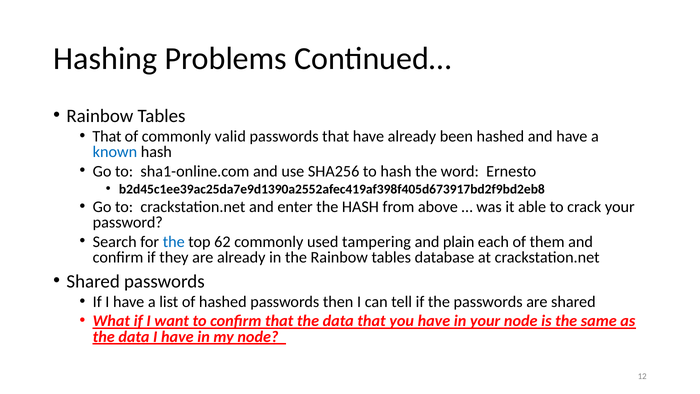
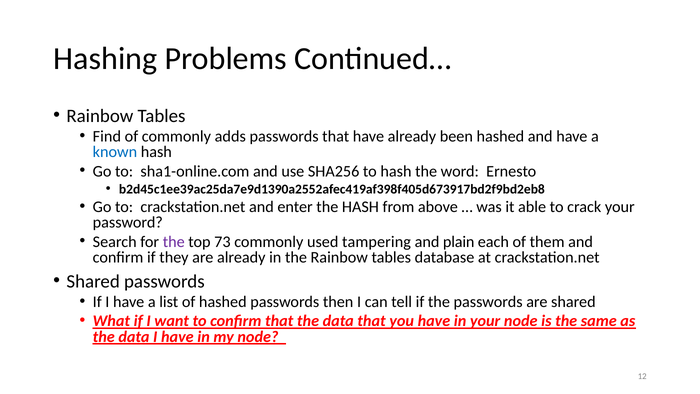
That: That -> Find (107, 136)
valid: valid -> adds (230, 136)
the colour: blue -> purple (174, 242)
62: 62 -> 73 (222, 242)
